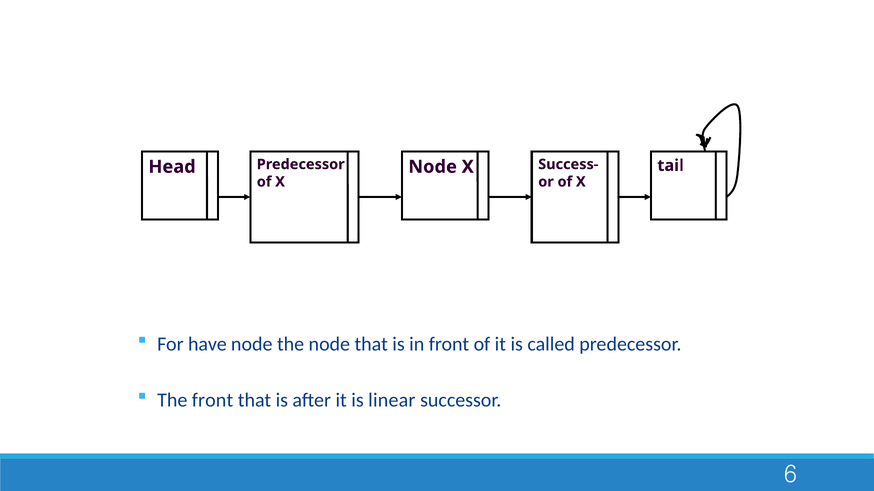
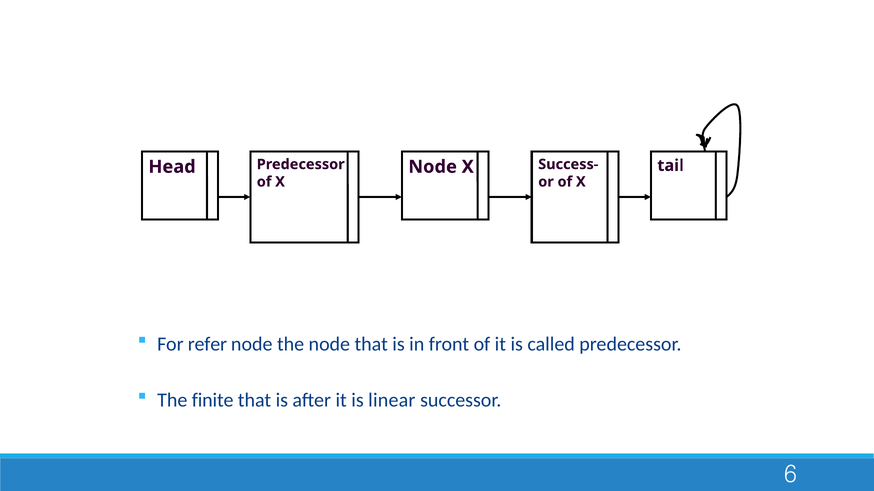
have: have -> refer (207, 344)
The front: front -> finite (213, 400)
